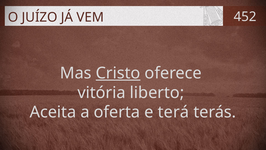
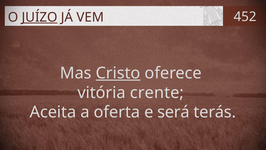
JUÍZO underline: none -> present (40, 17)
liberto: liberto -> crente (157, 92)
terá: terá -> será (174, 112)
